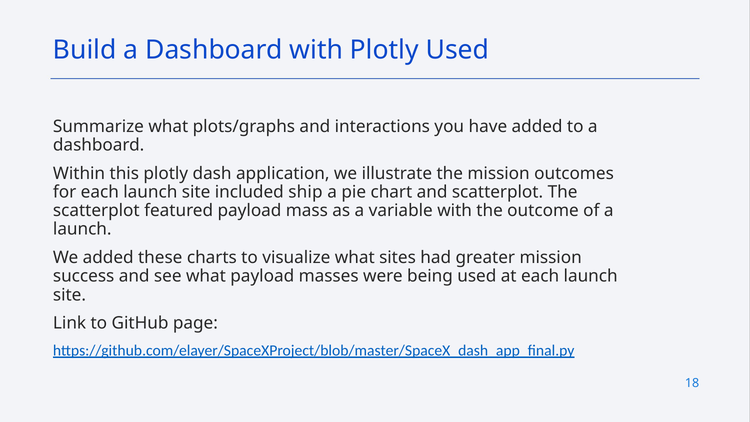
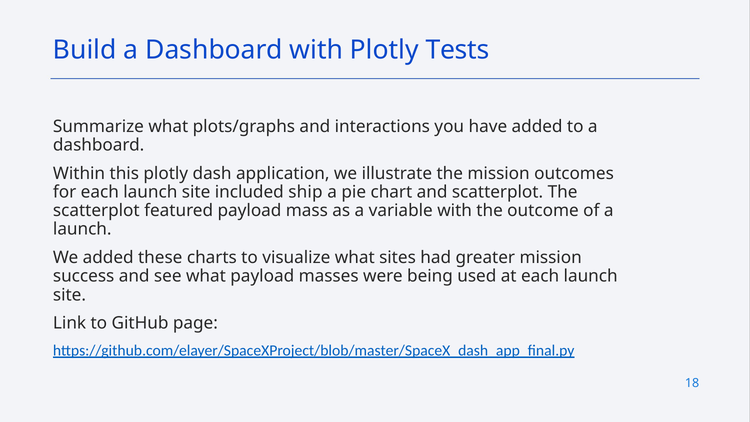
Plotly Used: Used -> Tests (458, 50)
